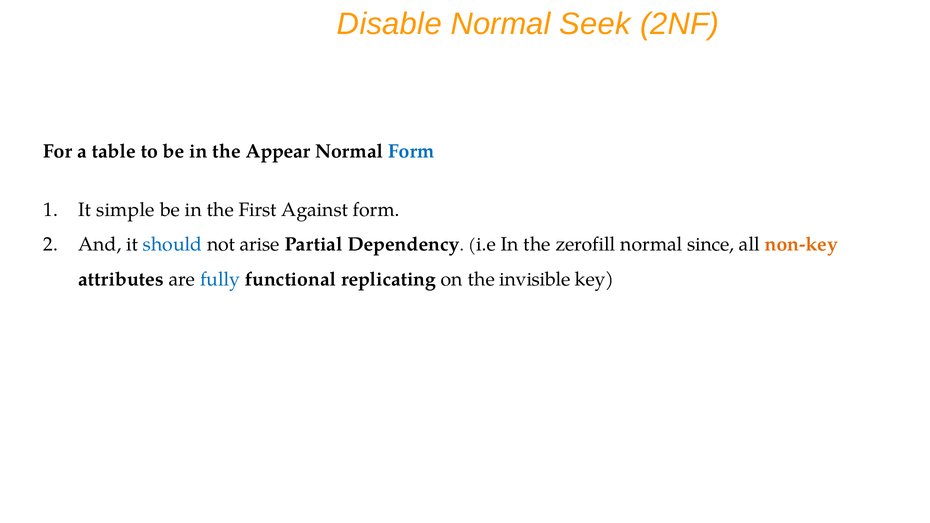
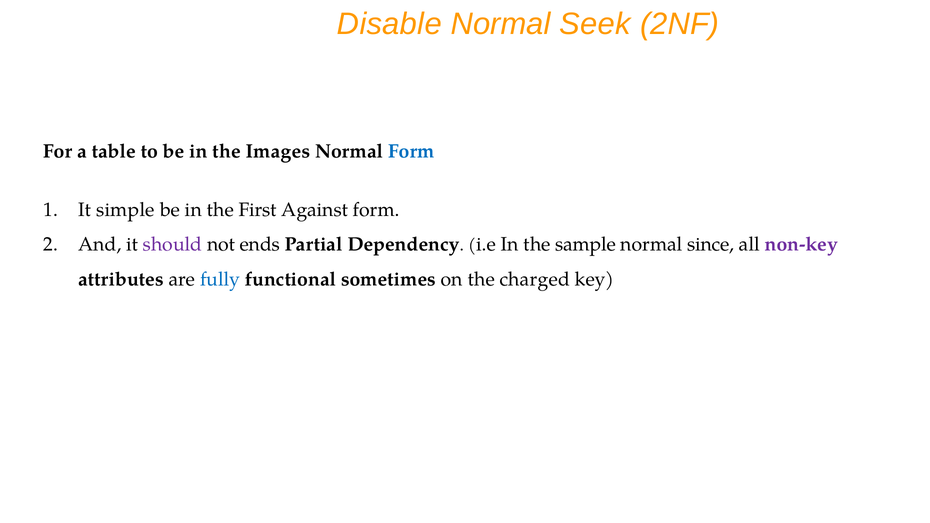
Appear: Appear -> Images (278, 152)
should colour: blue -> purple (173, 245)
arise: arise -> ends (260, 245)
zerofill: zerofill -> sample (586, 245)
non-key colour: orange -> purple (801, 245)
replicating: replicating -> sometimes (388, 280)
invisible: invisible -> charged (535, 280)
